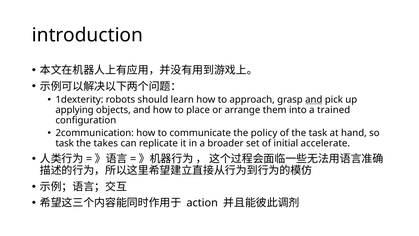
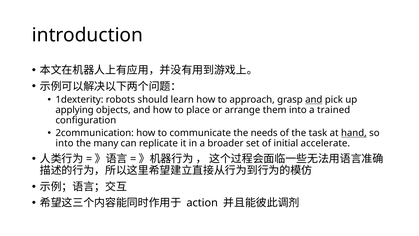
policy: policy -> needs (264, 133)
hand underline: none -> present (354, 133)
task: task -> into (65, 143)
takes: takes -> many (106, 143)
